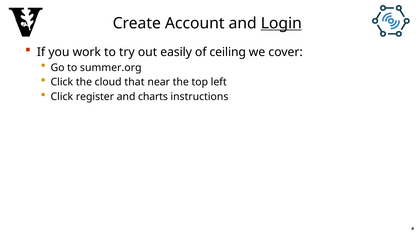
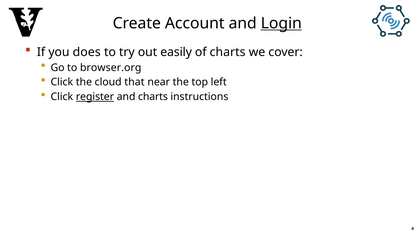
work: work -> does (87, 52)
of ceiling: ceiling -> charts (228, 52)
summer.org: summer.org -> browser.org (111, 68)
register underline: none -> present (95, 97)
